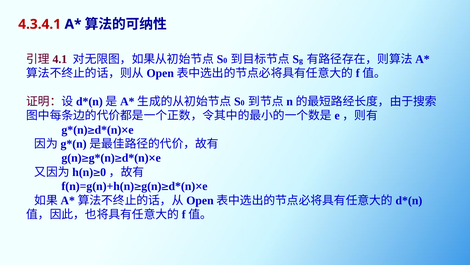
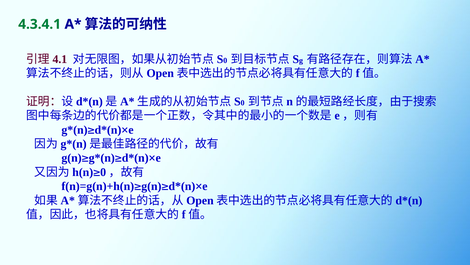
4.3.4.1 colour: red -> green (40, 24)
